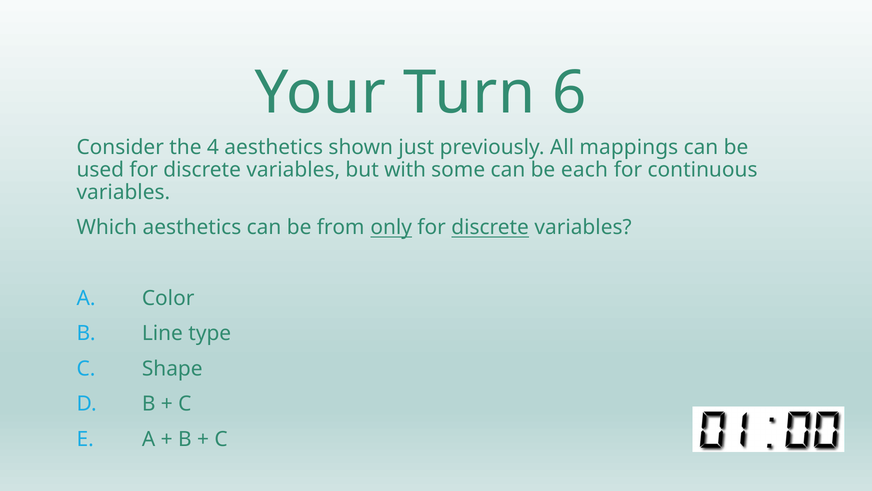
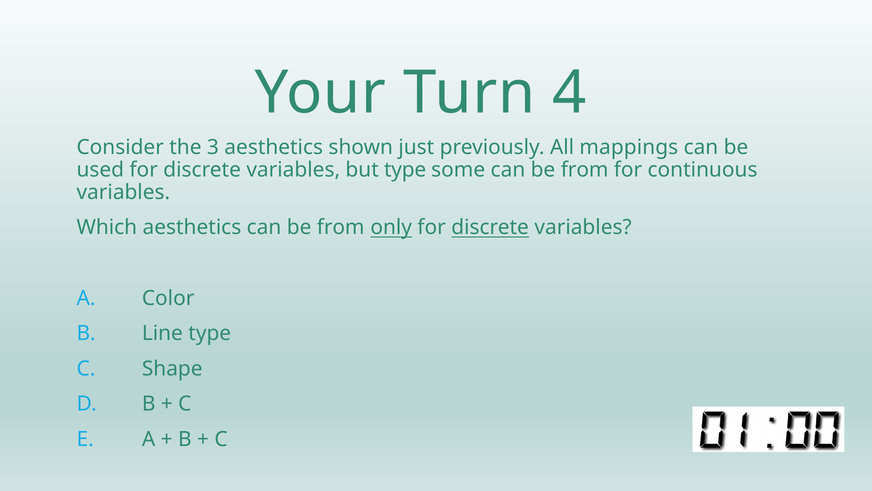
6: 6 -> 4 (570, 93)
4: 4 -> 3 (213, 147)
but with: with -> type (405, 170)
some can be each: each -> from (585, 170)
